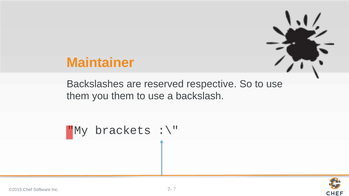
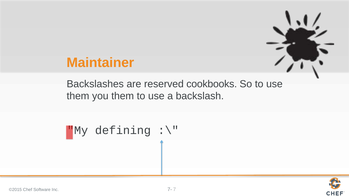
respective: respective -> cookbooks (212, 84)
brackets: brackets -> defining (123, 131)
